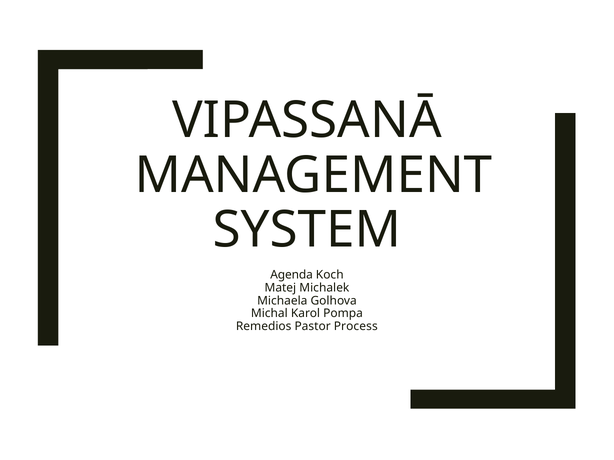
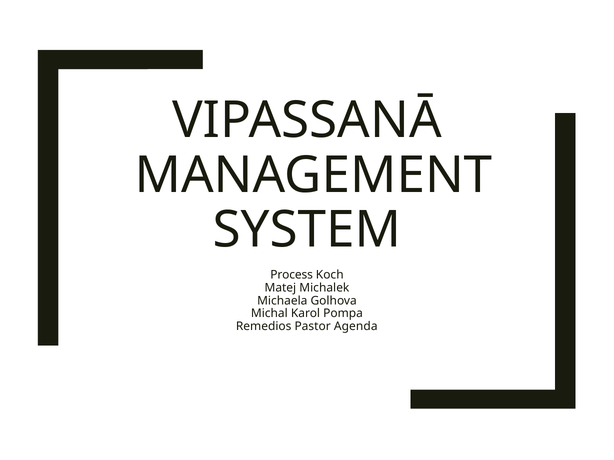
Agenda: Agenda -> Process (292, 275)
Process: Process -> Agenda (356, 327)
